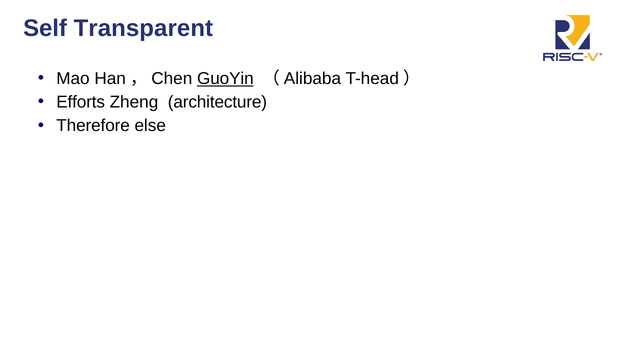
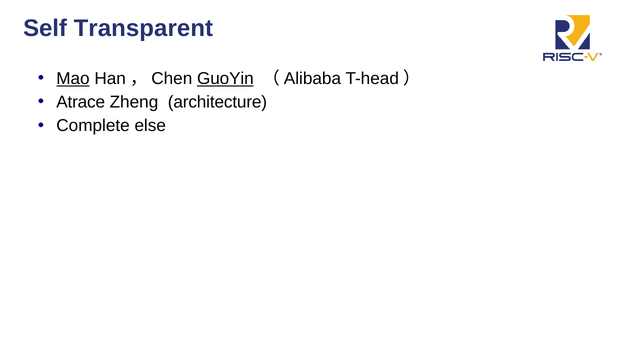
Mao underline: none -> present (73, 79)
Efforts: Efforts -> Atrace (81, 102)
Therefore: Therefore -> Complete (93, 126)
